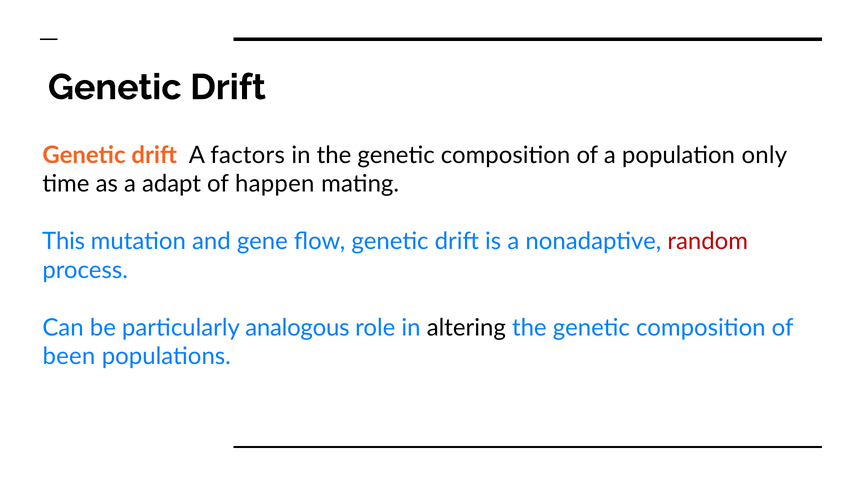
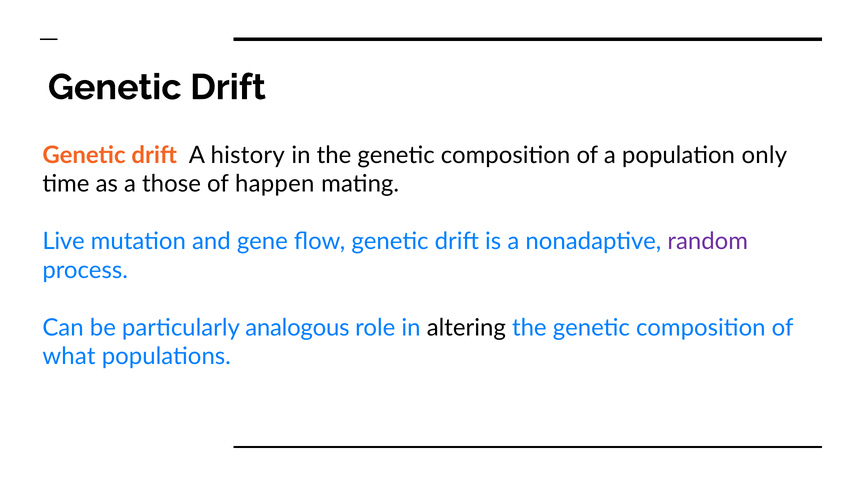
factors: factors -> history (248, 155)
adapt: adapt -> those (171, 184)
This: This -> Live (64, 241)
random colour: red -> purple (708, 241)
been: been -> what (69, 356)
